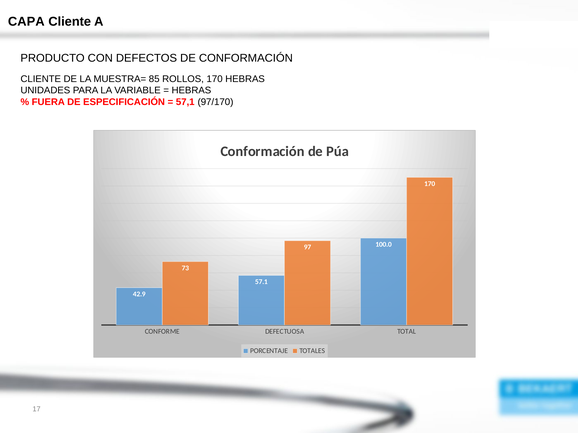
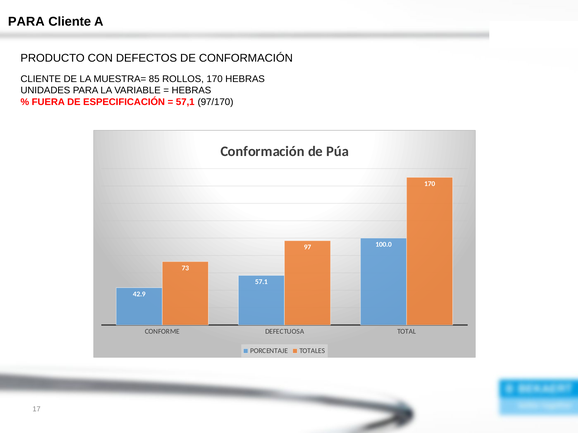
CAPA: CAPA -> PARA (26, 22)
